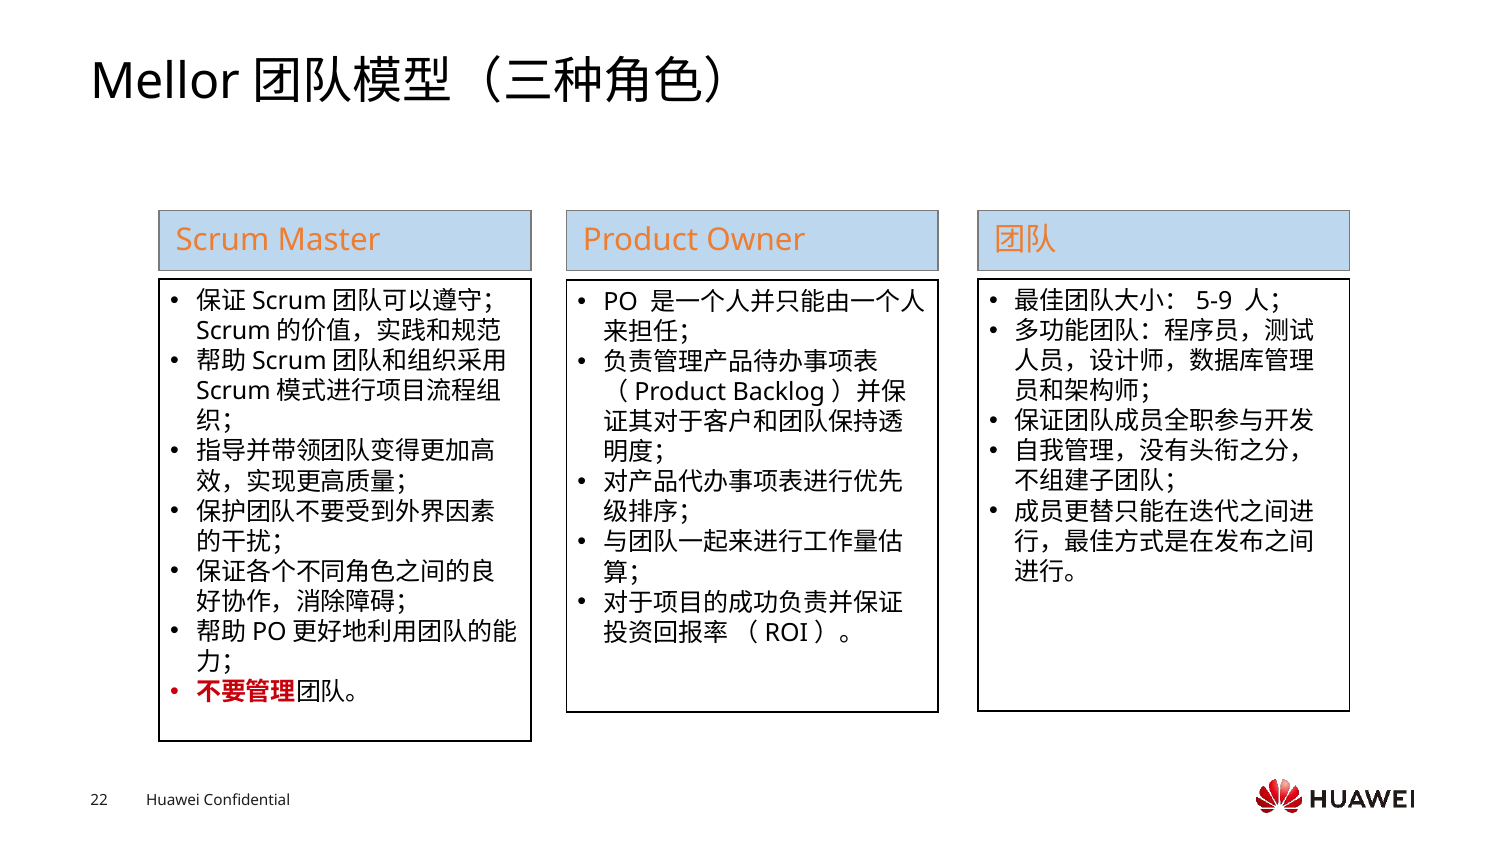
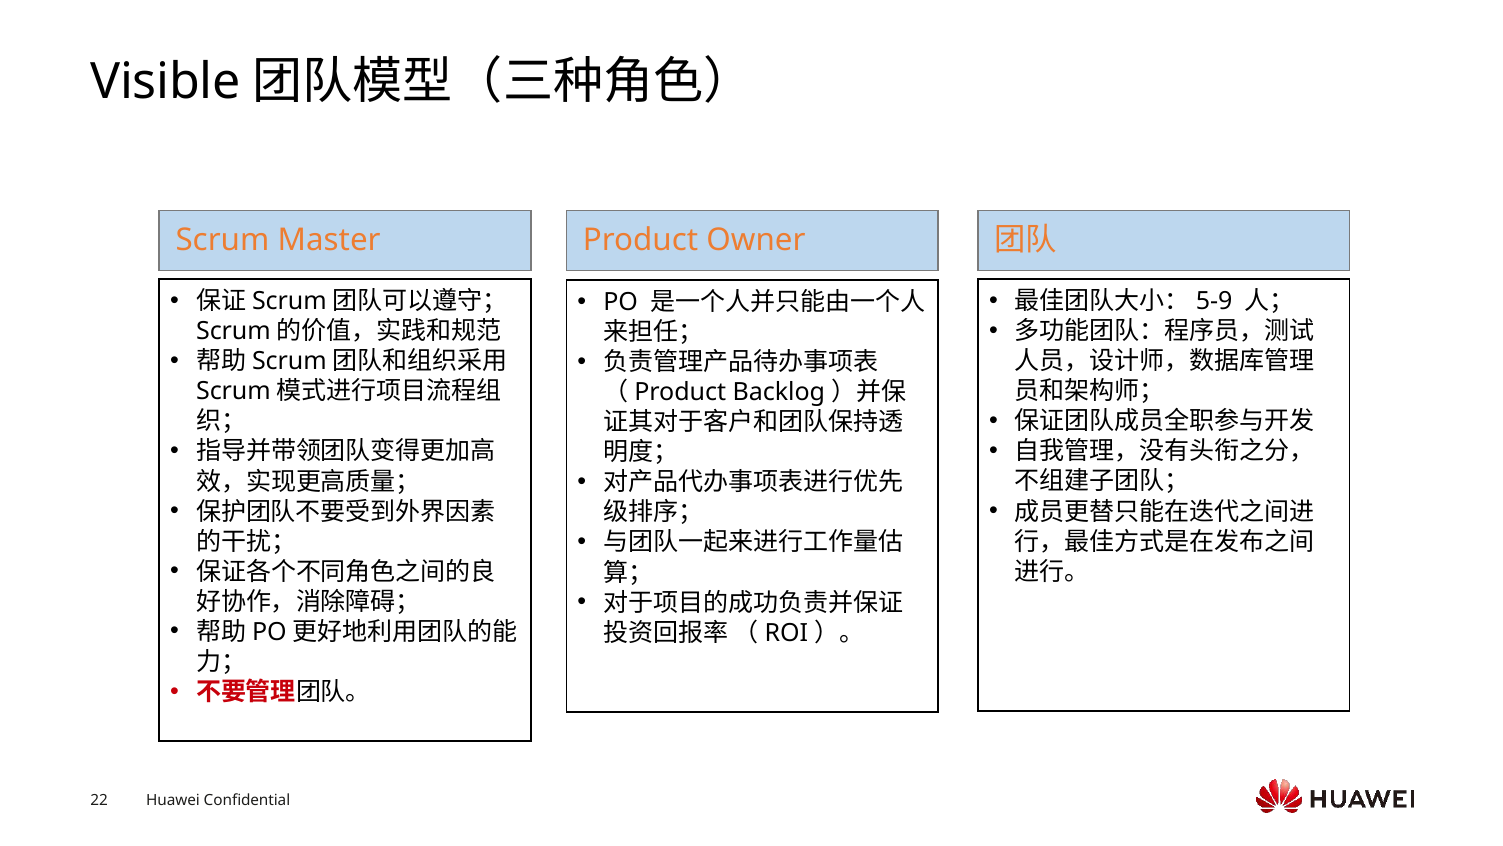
Mellor: Mellor -> Visible (165, 82)
